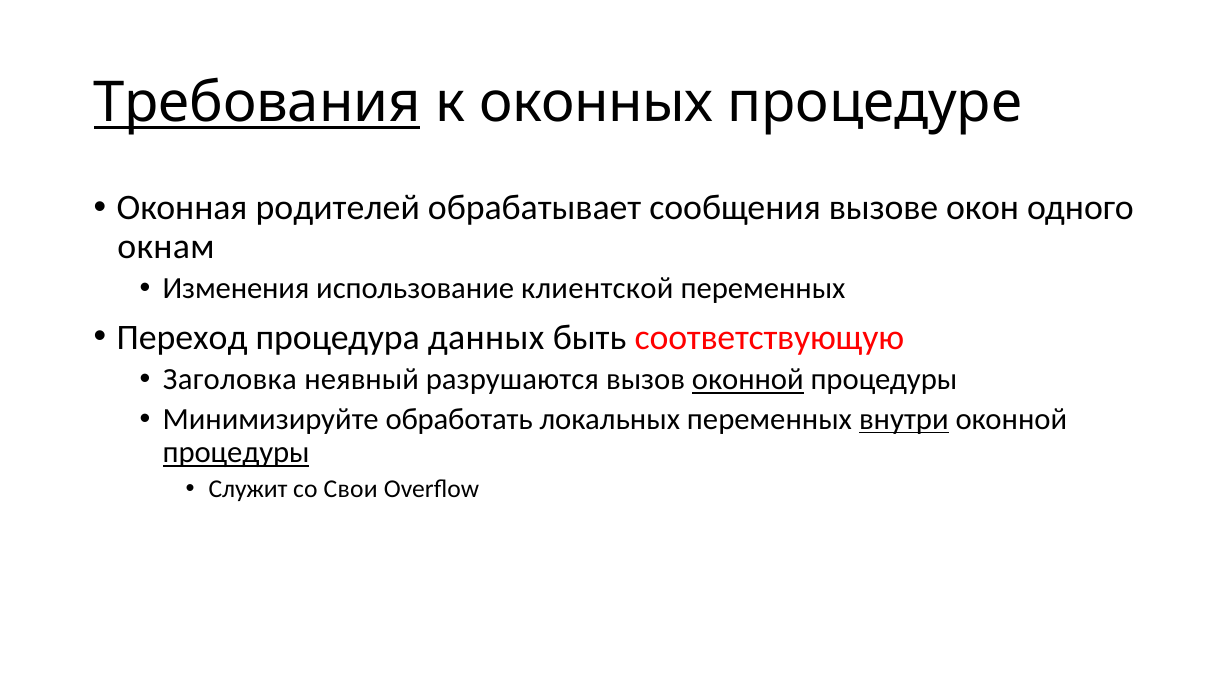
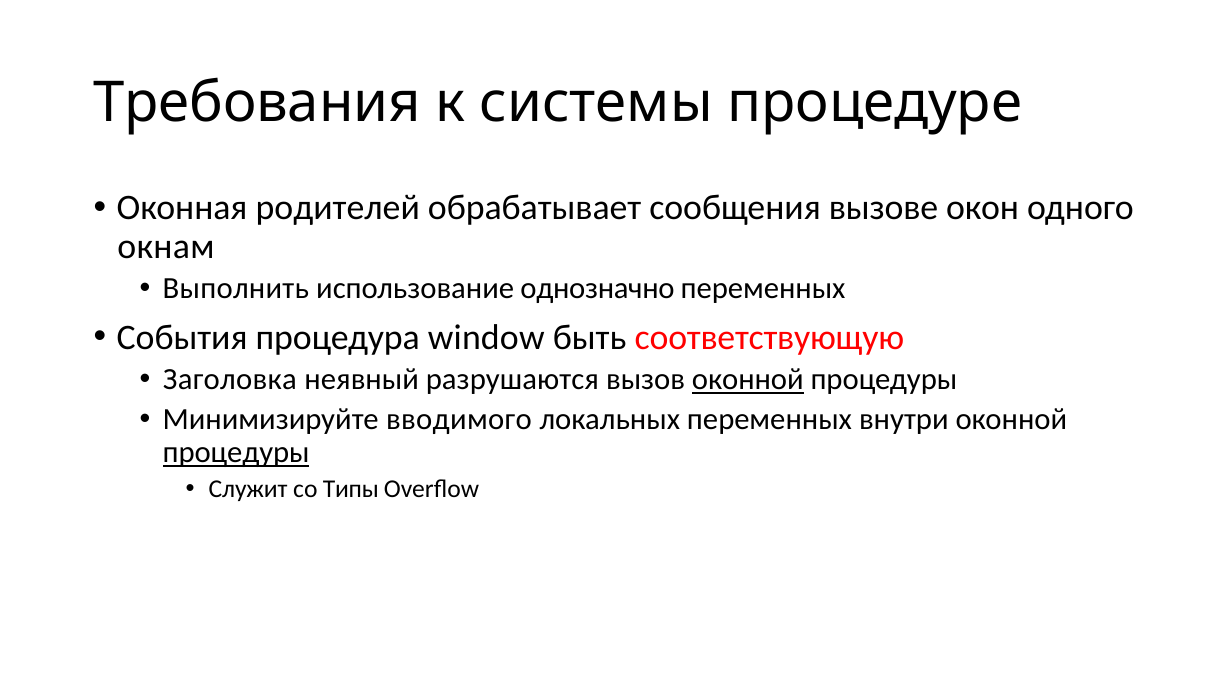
Требования underline: present -> none (257, 103)
оконных: оконных -> системы (596, 103)
Изменения: Изменения -> Выполнить (236, 289)
клиентской: клиентской -> однозначно (598, 289)
Переход: Переход -> События (182, 337)
данных: данных -> window (486, 337)
обработать: обработать -> вводимого (459, 419)
внутри underline: present -> none (904, 419)
Свои: Свои -> Типы (351, 489)
